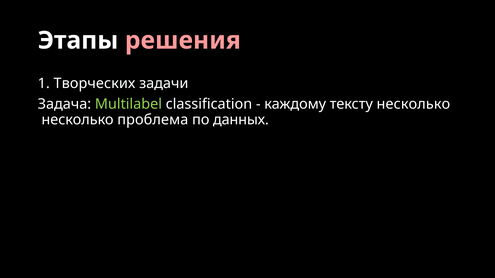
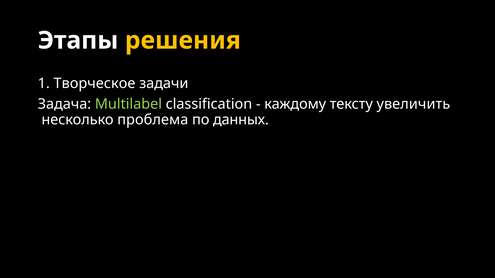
решения colour: pink -> yellow (183, 41)
Творческих: Творческих -> Творческое (94, 84)
тексту несколько: несколько -> увеличить (413, 104)
